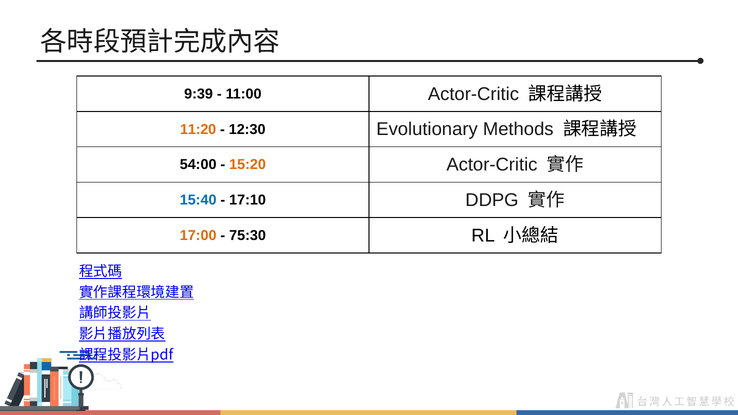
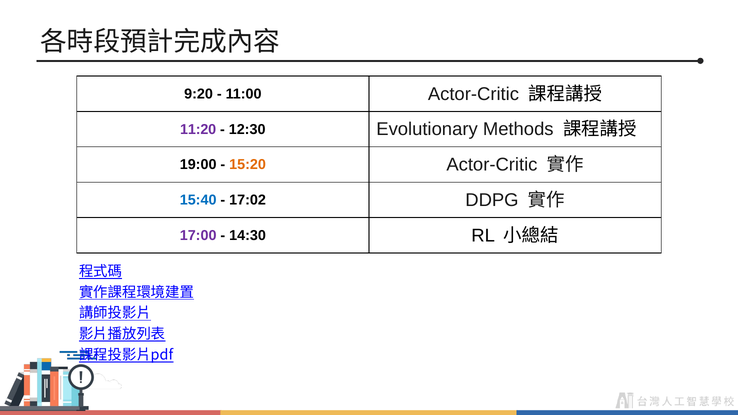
9:39: 9:39 -> 9:20 (199, 94)
11:20 colour: orange -> purple (198, 129)
54:00: 54:00 -> 19:00 (198, 165)
17:10: 17:10 -> 17:02 (248, 200)
17:00 colour: orange -> purple (198, 236)
75:30: 75:30 -> 14:30 (248, 236)
